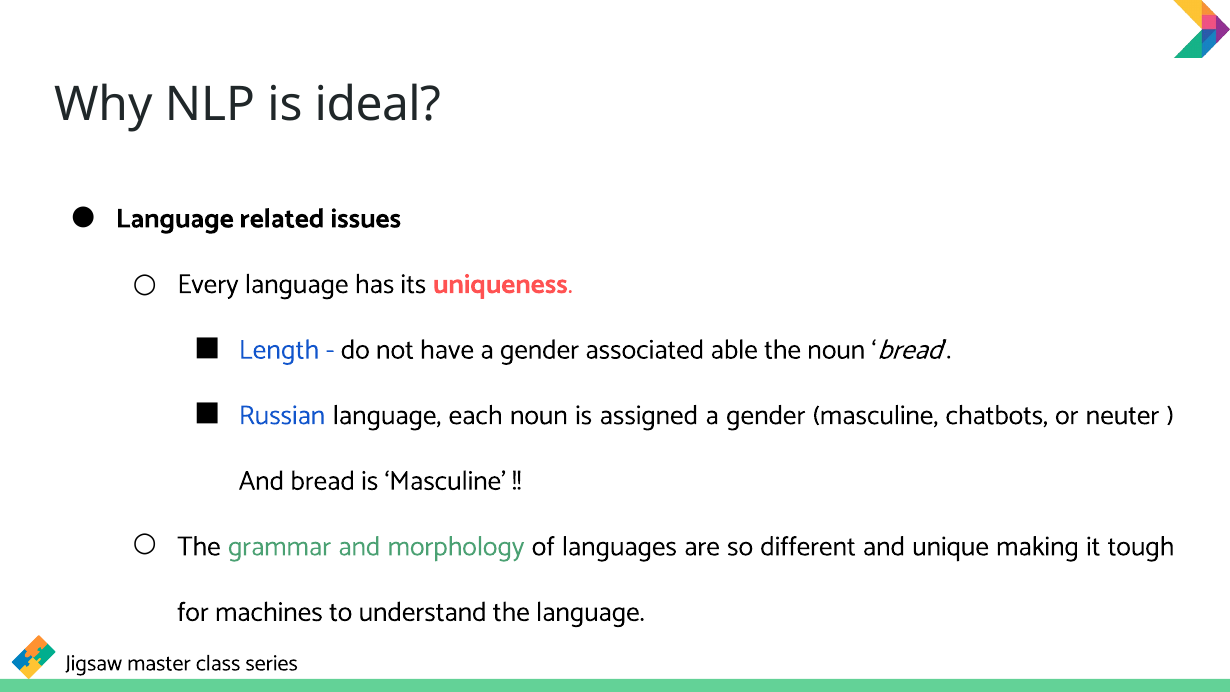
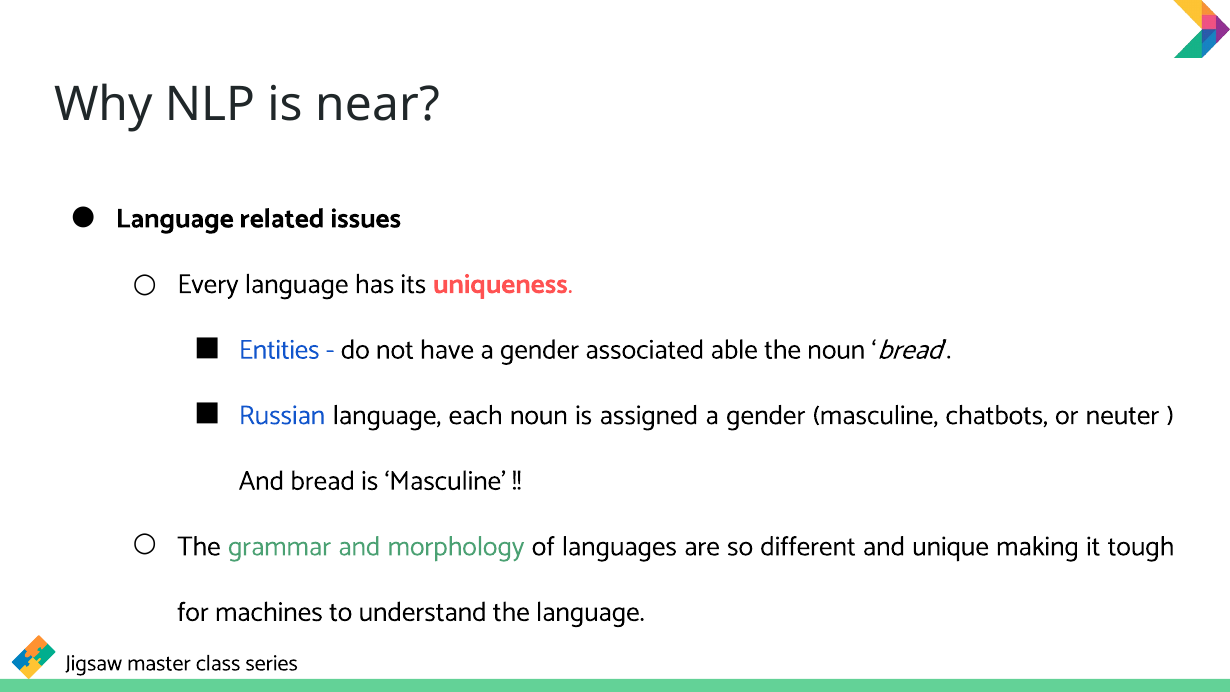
ideal: ideal -> near (377, 104)
Length: Length -> Entities (279, 350)
